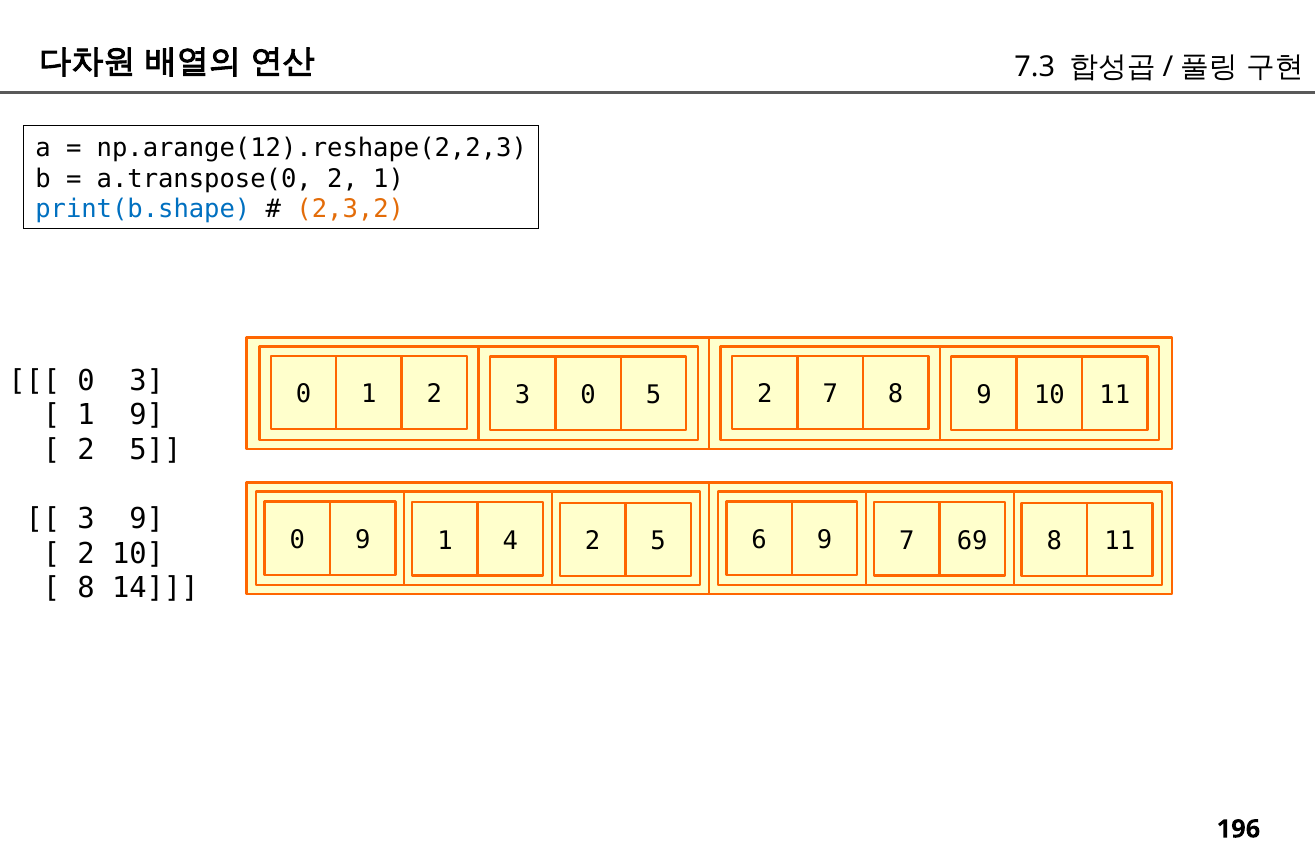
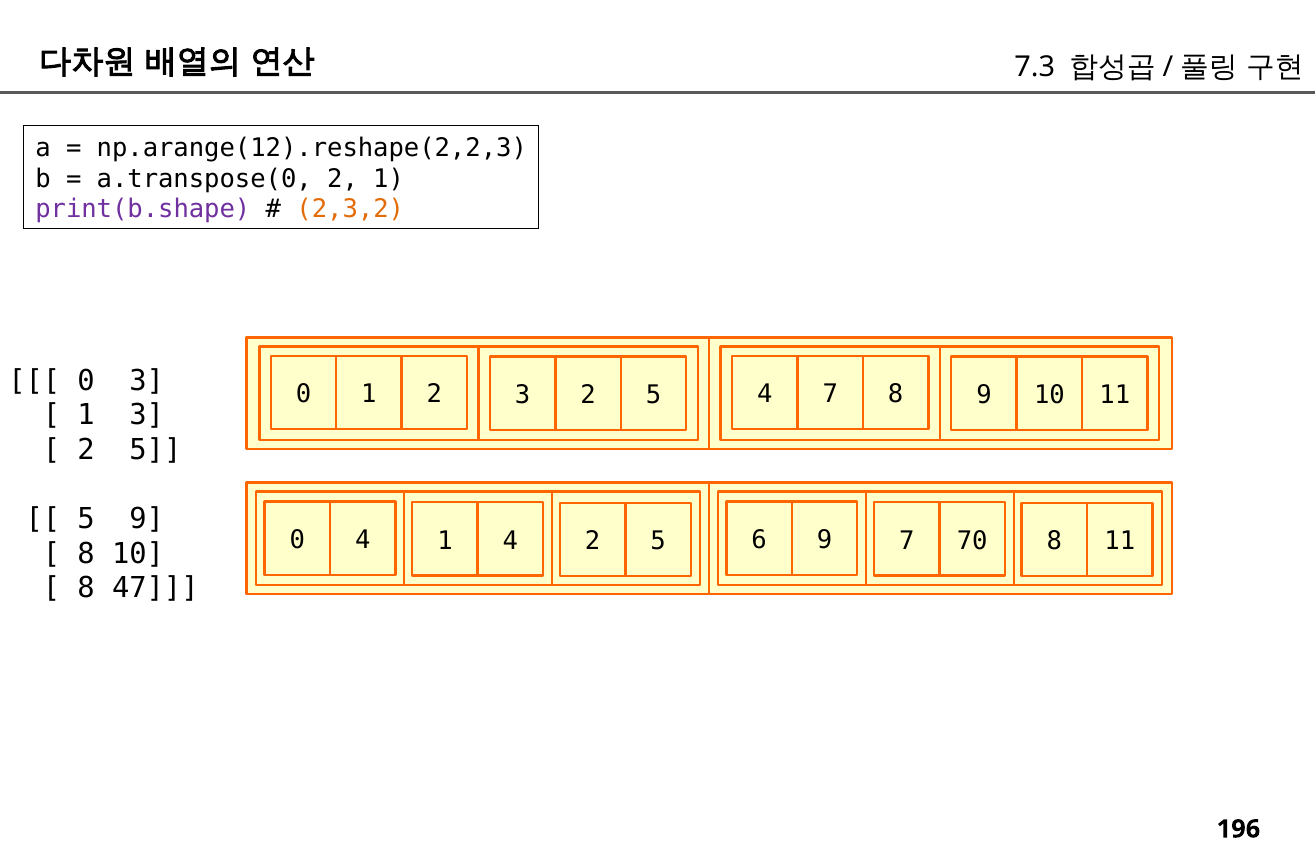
print(b.shape colour: blue -> purple (143, 209)
3 0: 0 -> 2 (588, 395)
5 2: 2 -> 4 (765, 394)
1 9: 9 -> 3 (147, 415)
3: 3 -> 5 (86, 519)
0 9: 9 -> 4 (363, 540)
69: 69 -> 70 (972, 540)
2: 2 -> 8 (86, 554)
14: 14 -> 47 (155, 588)
